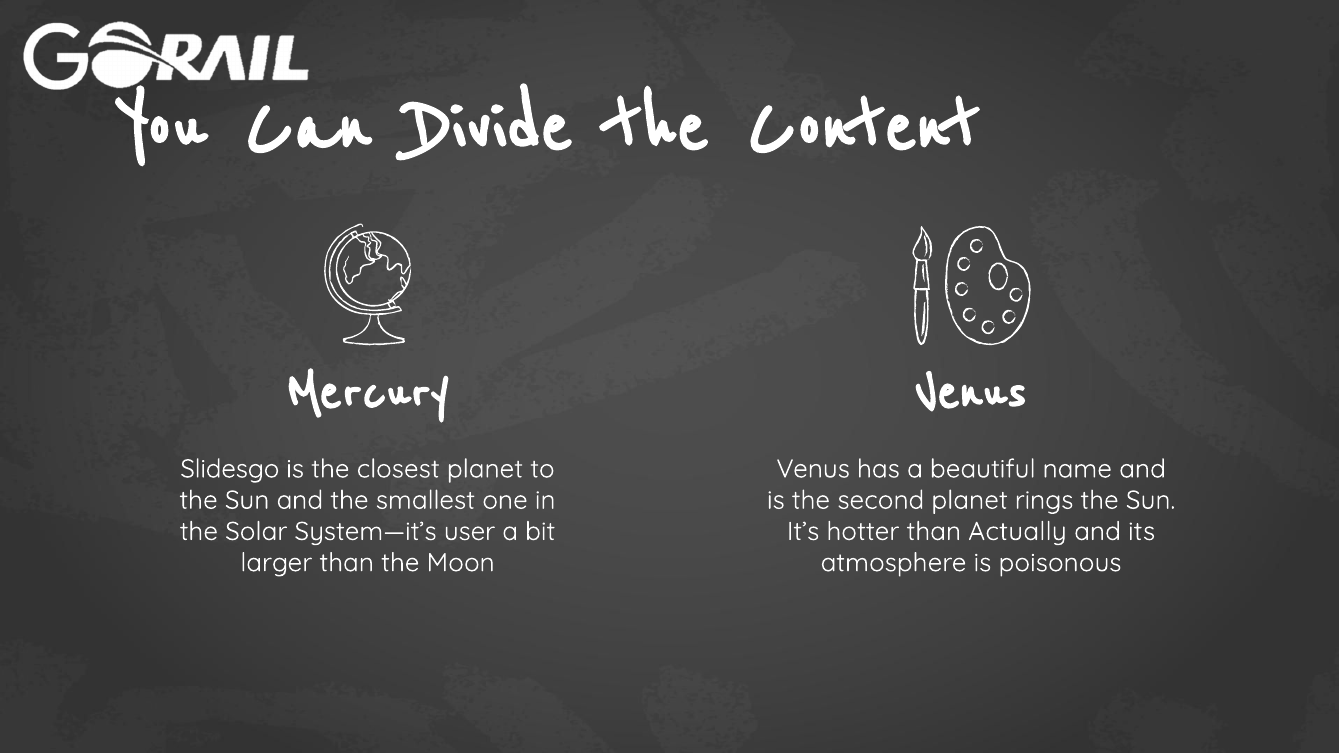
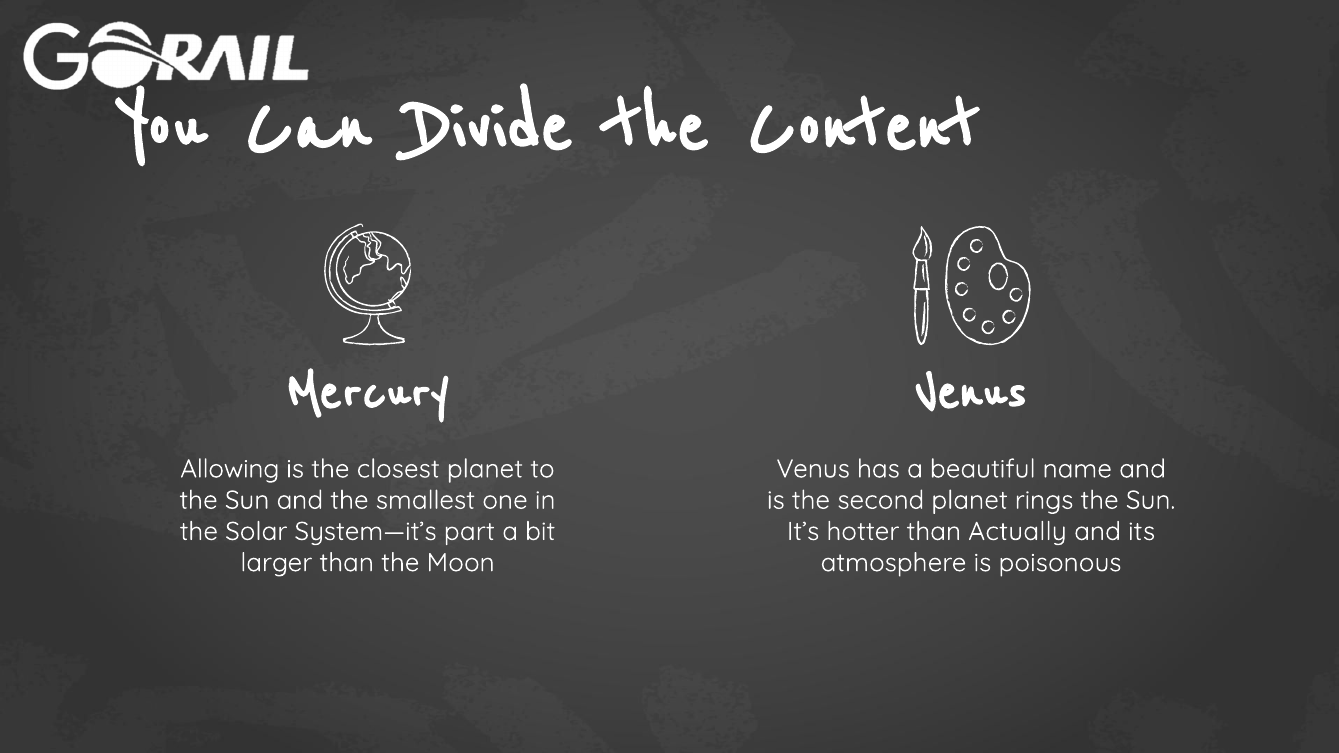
Slidesgo: Slidesgo -> Allowing (230, 469)
user: user -> part (469, 532)
